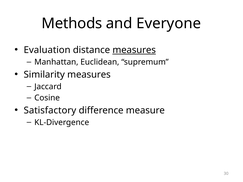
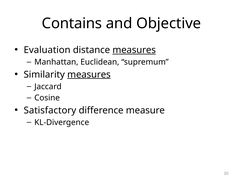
Methods: Methods -> Contains (72, 24)
Everyone: Everyone -> Objective (169, 24)
measures underline: none -> present (89, 75)
